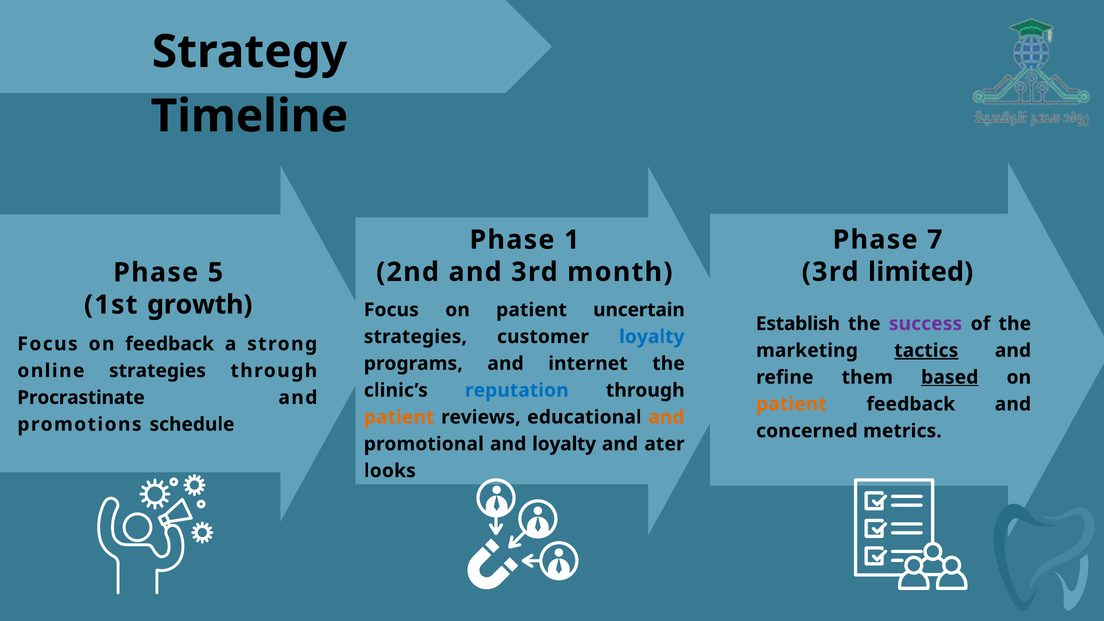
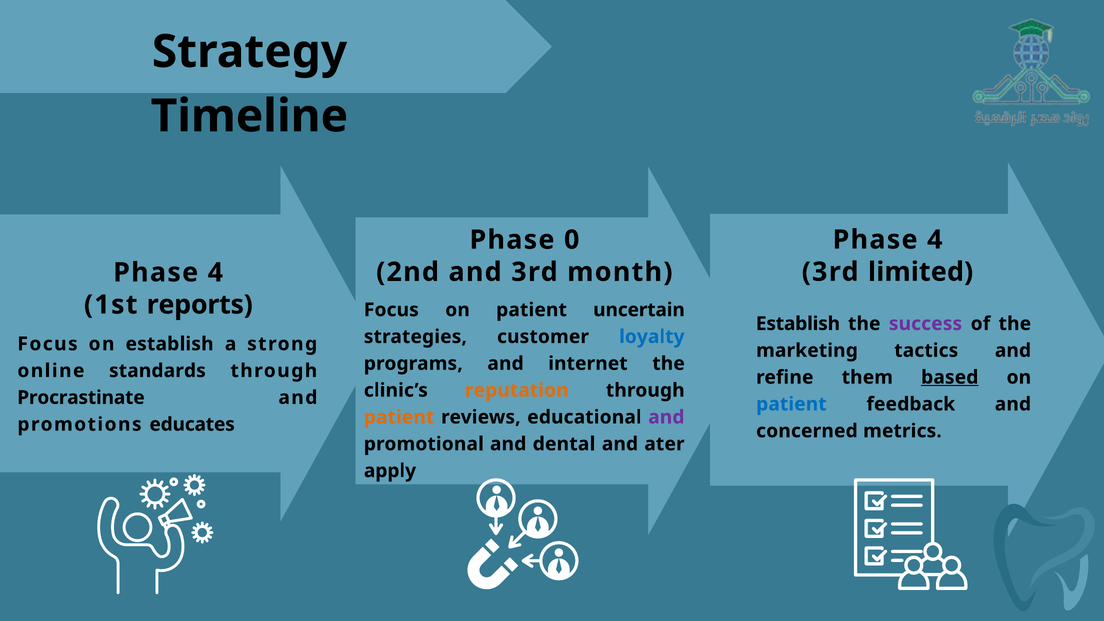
7: 7 -> 4 (935, 240)
1: 1 -> 0 (572, 240)
5: 5 -> 4 (215, 273)
growth: growth -> reports (200, 305)
on feedback: feedback -> establish (170, 344)
tactics underline: present -> none (926, 351)
online strategies: strategies -> standards (157, 371)
reputation colour: blue -> orange (517, 390)
patient colour: orange -> blue (791, 404)
and colour: orange -> purple (666, 417)
schedule: schedule -> educates (192, 424)
and loyalty: loyalty -> dental (564, 444)
looks: looks -> apply (390, 471)
